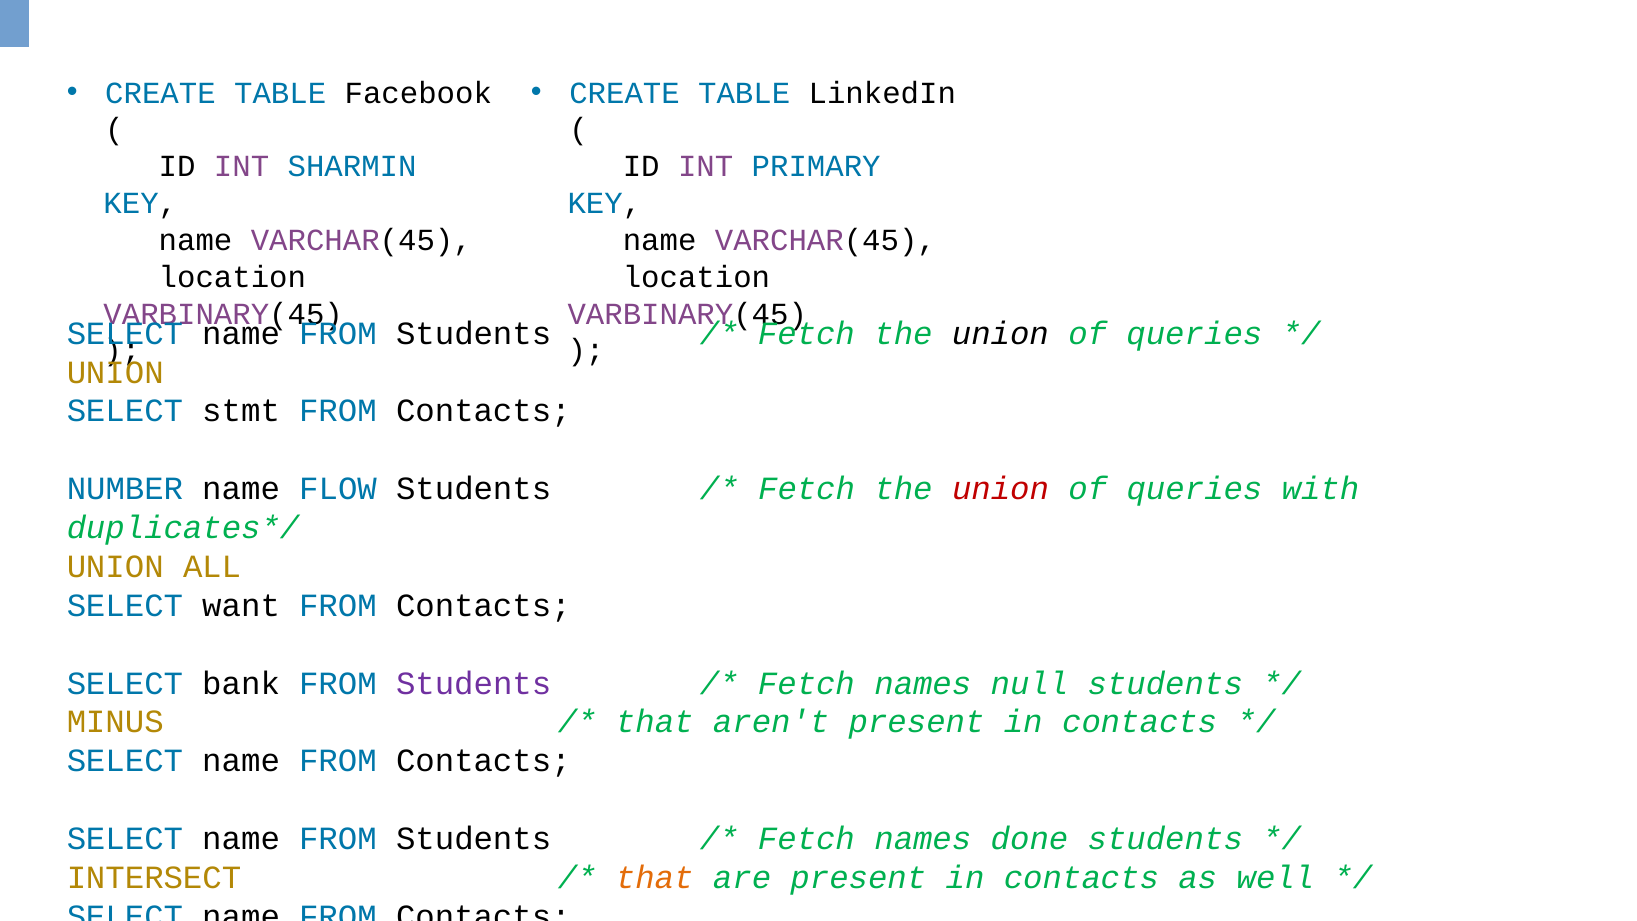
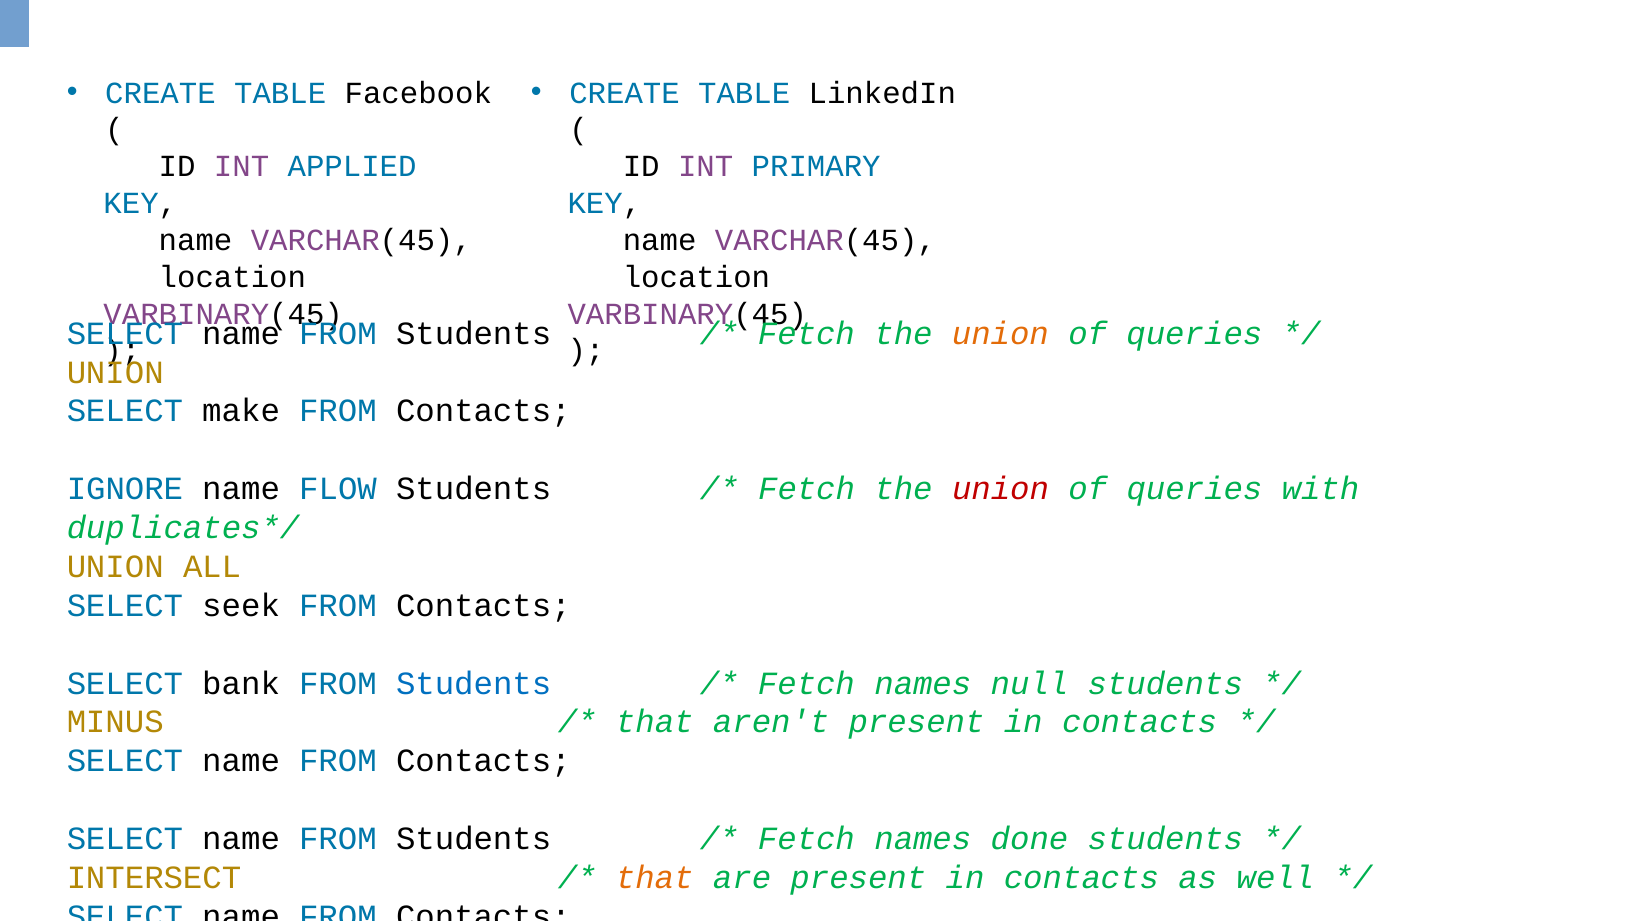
SHARMIN: SHARMIN -> APPLIED (352, 167)
union colour: black -> orange (1000, 333)
stmt: stmt -> make (241, 411)
NUMBER: NUMBER -> IGNORE (125, 489)
want: want -> seek (241, 605)
Students colour: purple -> blue (474, 683)
